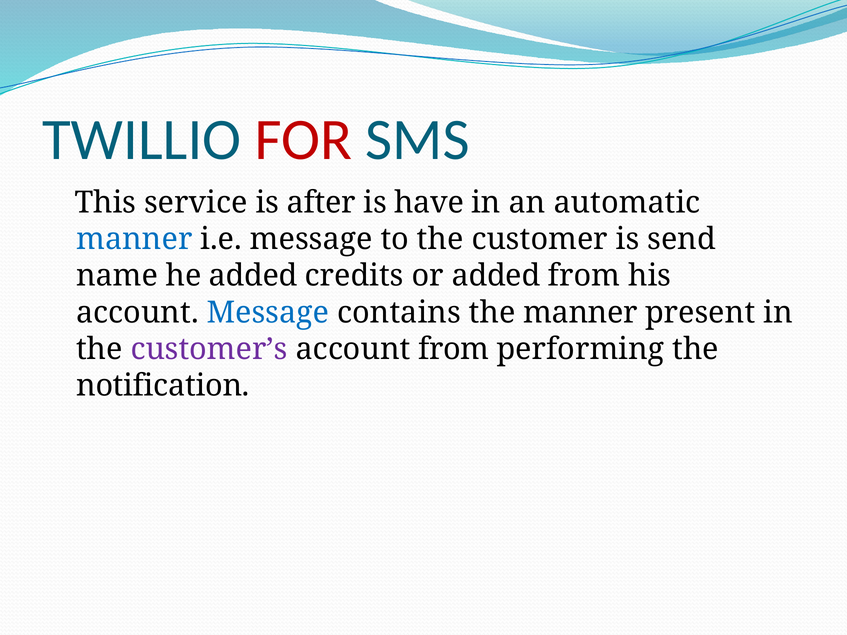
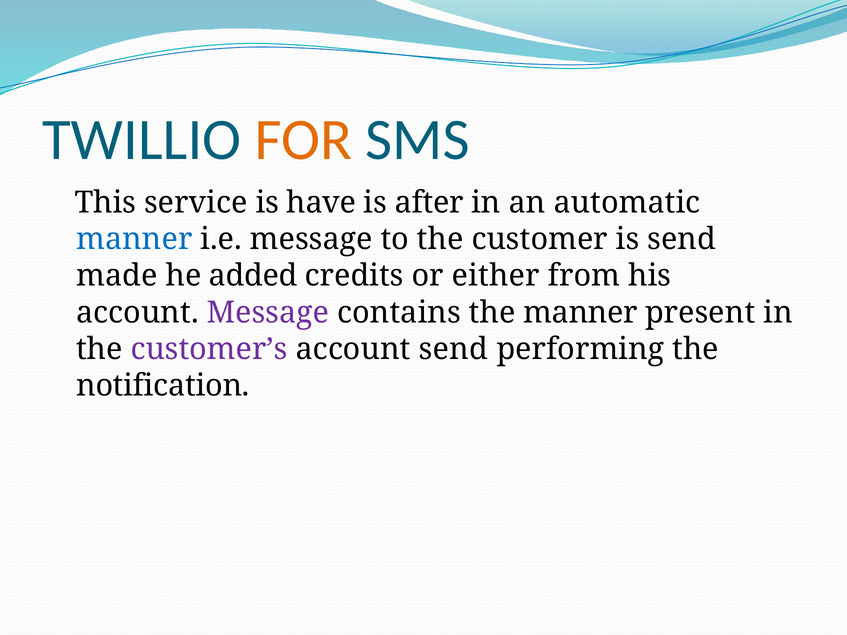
FOR colour: red -> orange (303, 140)
after: after -> have (321, 203)
have: have -> after (429, 203)
name: name -> made (117, 276)
or added: added -> either (496, 276)
Message colour: blue -> purple (268, 313)
account from: from -> send (453, 349)
